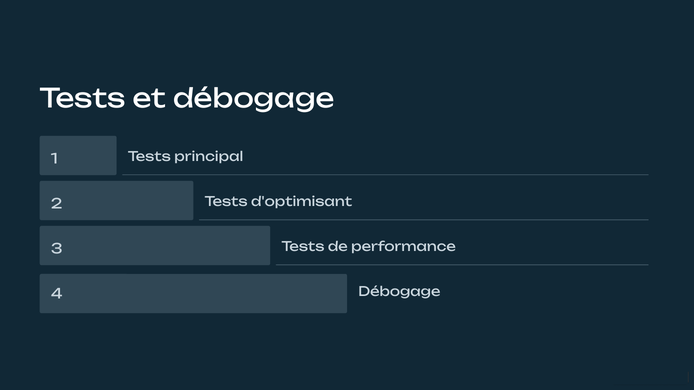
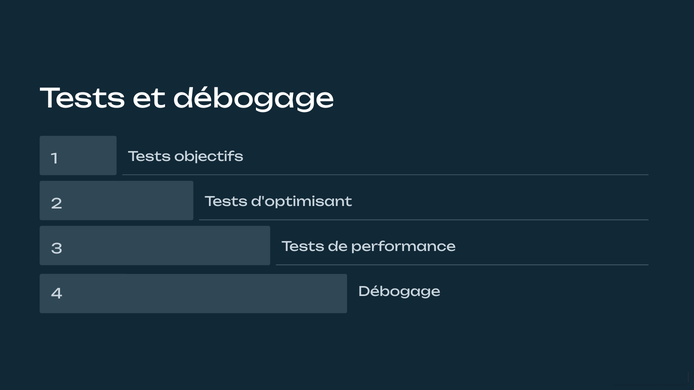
principal: principal -> objectifs (209, 157)
